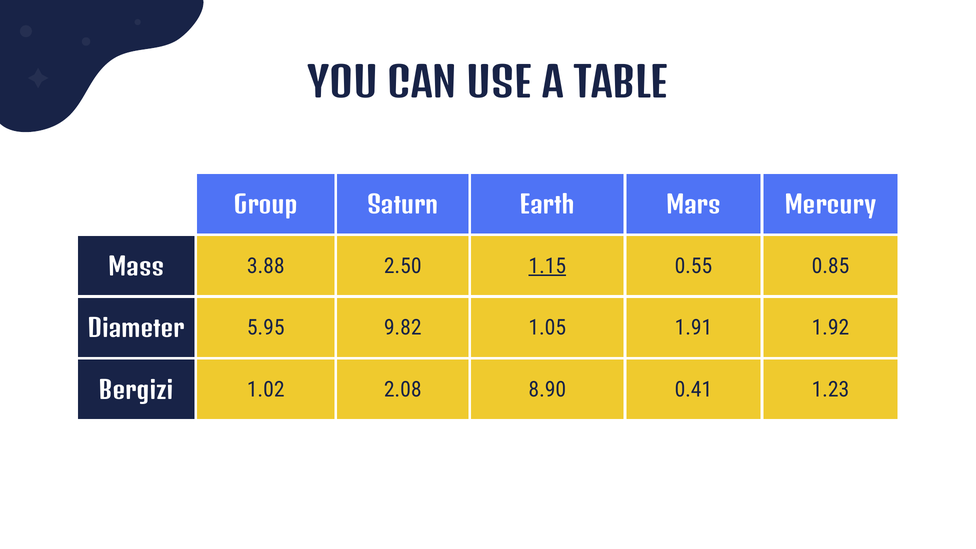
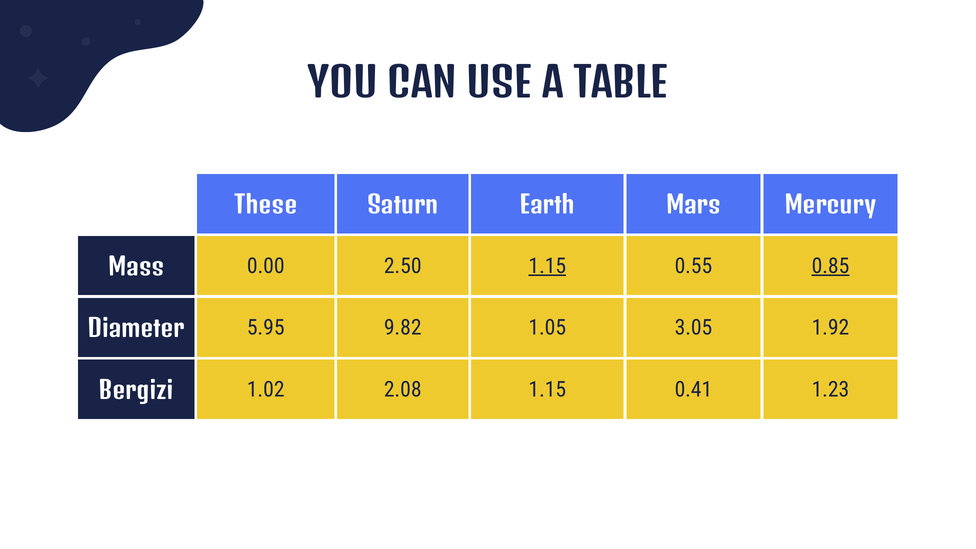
Group: Group -> These (266, 206)
3.88: 3.88 -> 0.00 (266, 266)
0.85 underline: none -> present (830, 266)
1.91: 1.91 -> 3.05 (693, 328)
2.08 8.90: 8.90 -> 1.15 (547, 390)
